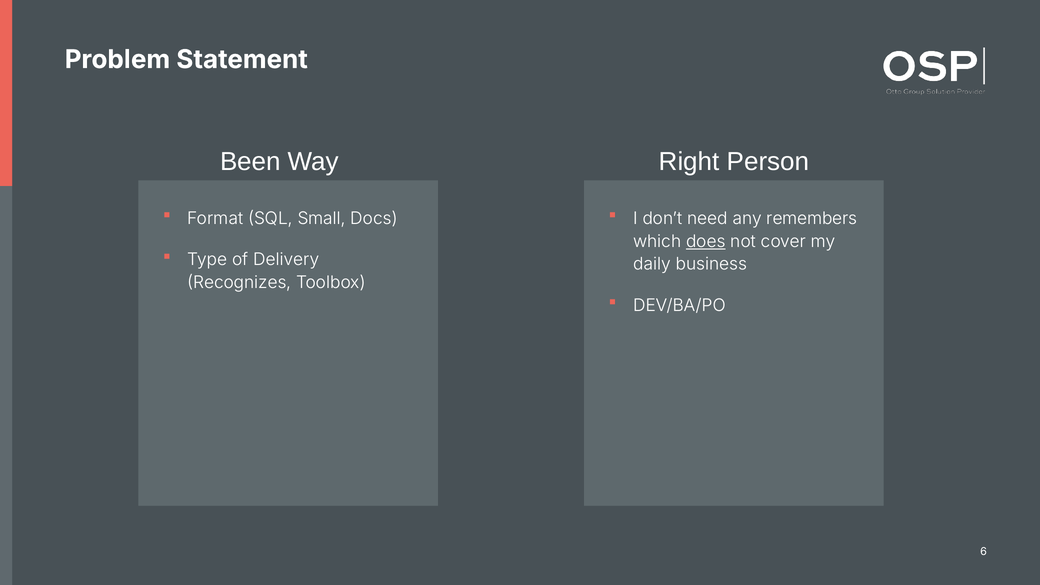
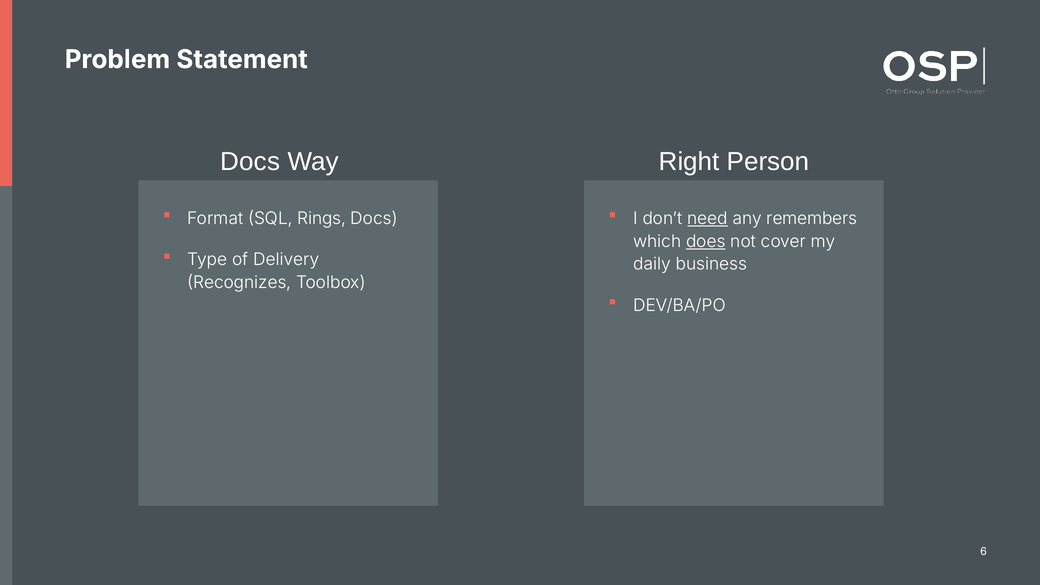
Been: Been -> Docs (250, 162)
Small: Small -> Rings (322, 219)
need underline: none -> present (708, 219)
